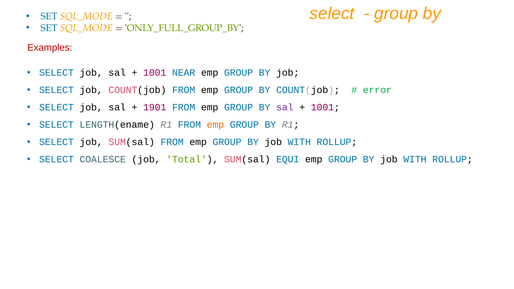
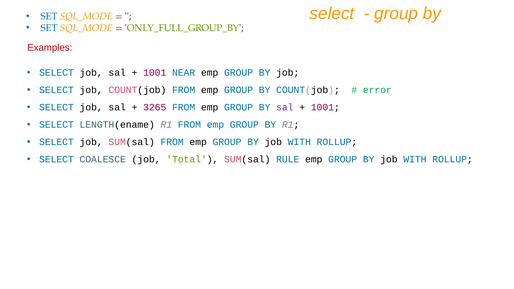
1901: 1901 -> 3265 (155, 107)
emp colour: orange -> blue (215, 125)
EQUI: EQUI -> RULE (288, 159)
